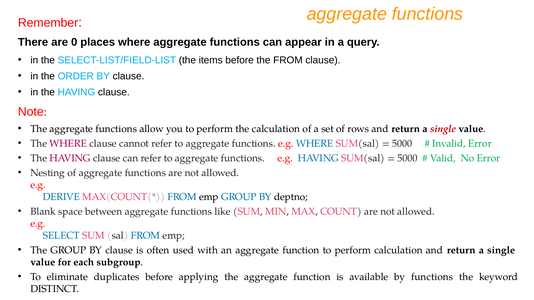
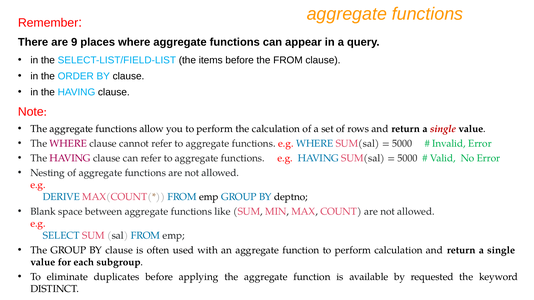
0: 0 -> 9 (74, 42)
by functions: functions -> requested (432, 277)
